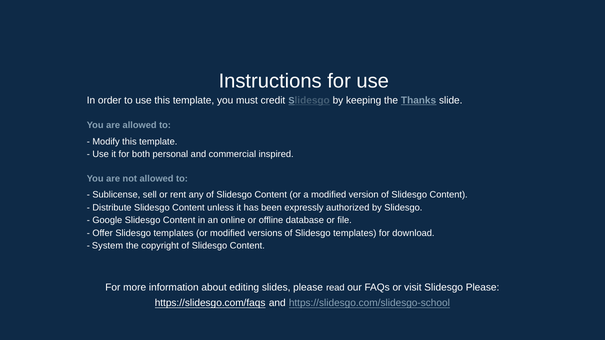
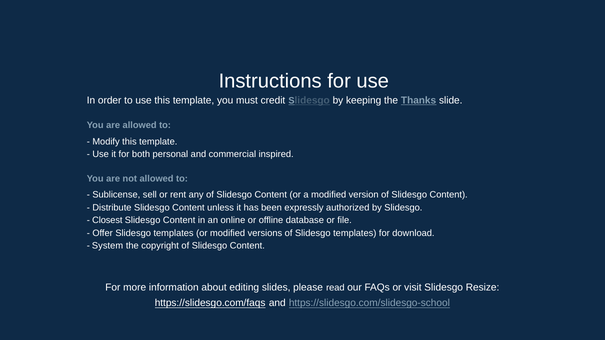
Google: Google -> Closest (107, 221)
Slidesgo Please: Please -> Resize (483, 288)
